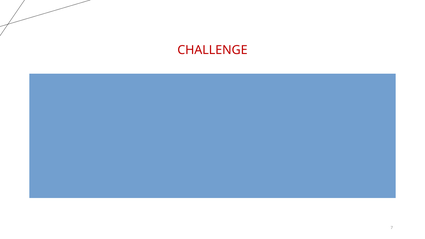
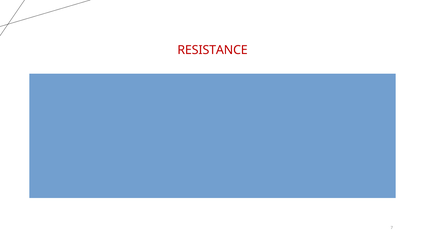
CHALLENGE: CHALLENGE -> RESISTANCE (213, 50)
